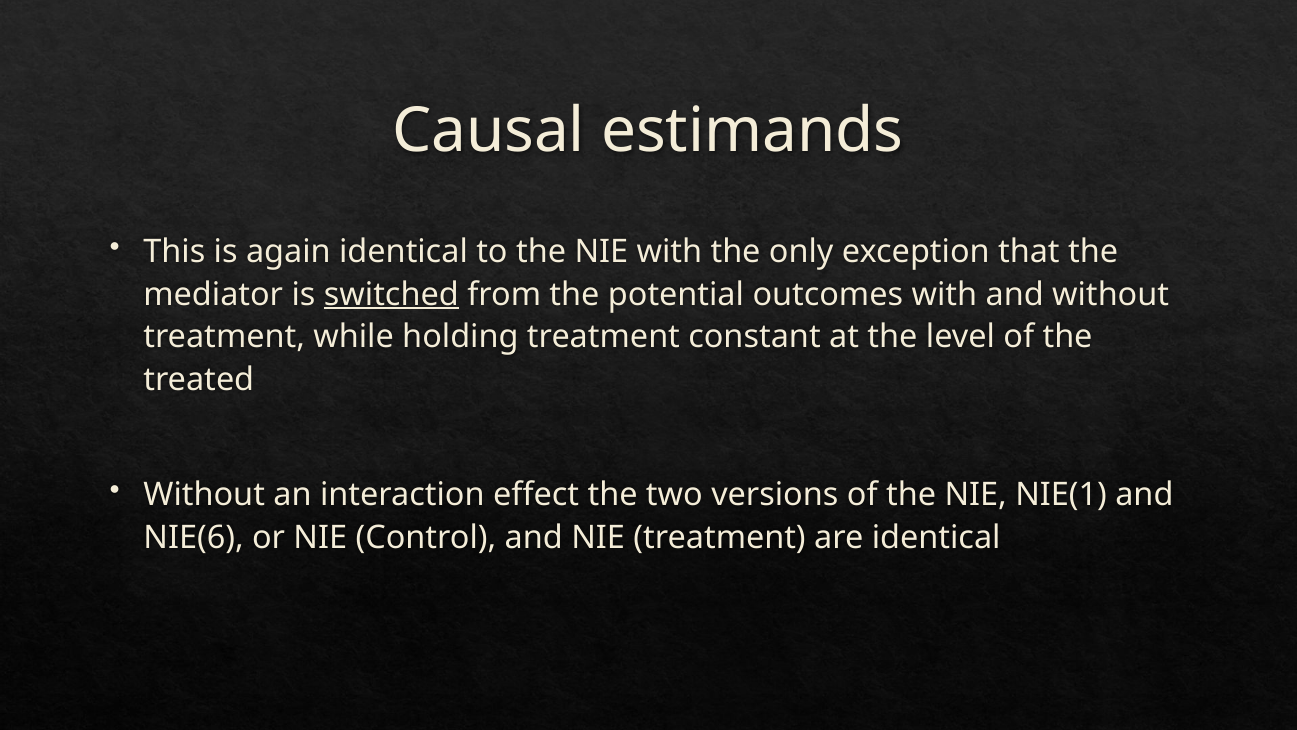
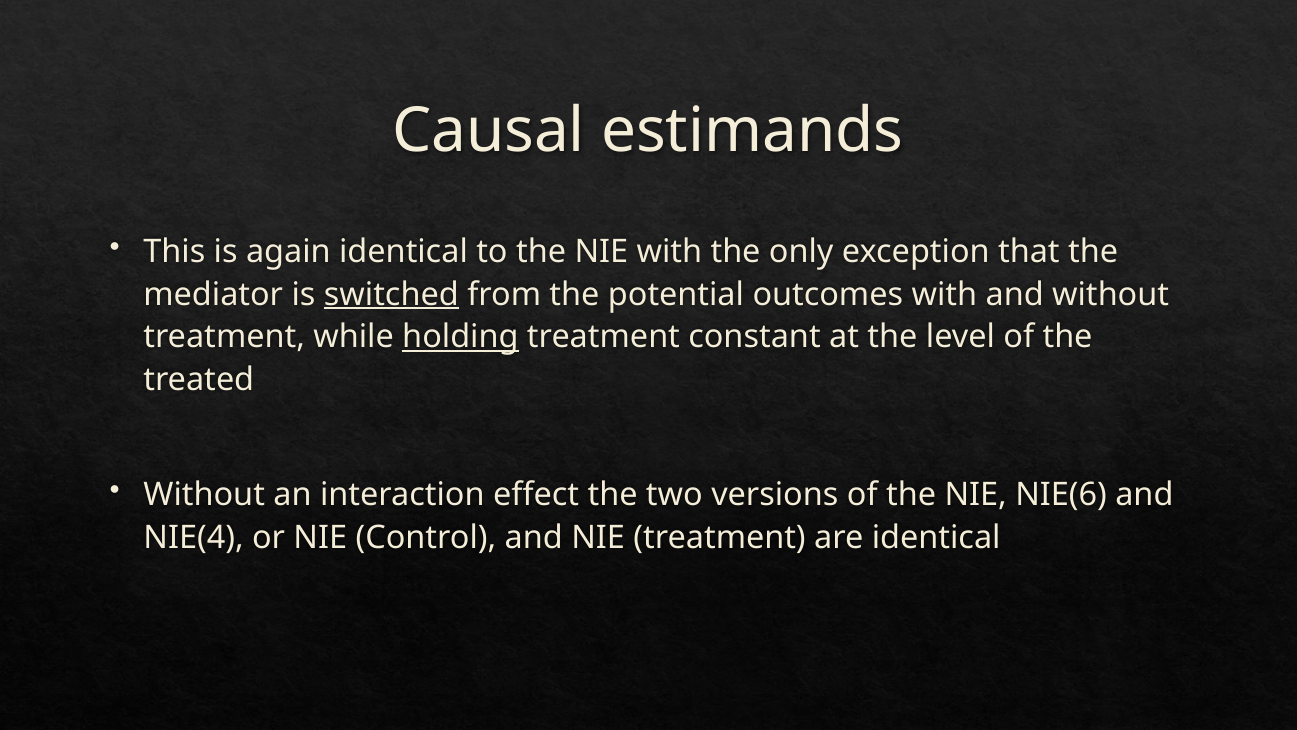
holding underline: none -> present (460, 337)
NIE(1: NIE(1 -> NIE(6 (1061, 494)
NIE(6: NIE(6 -> NIE(4 (194, 537)
